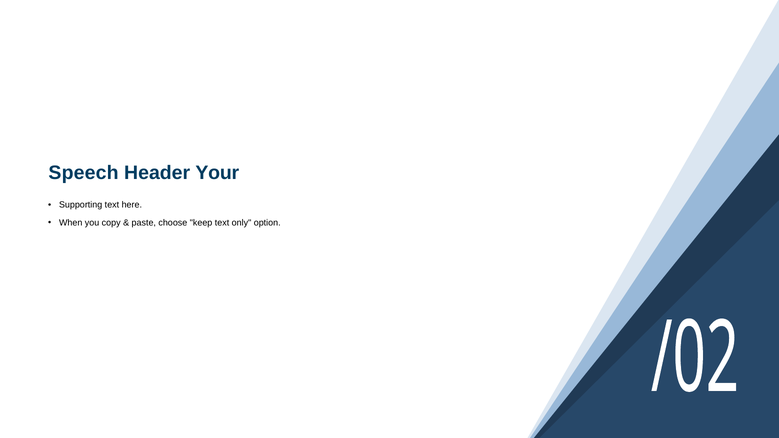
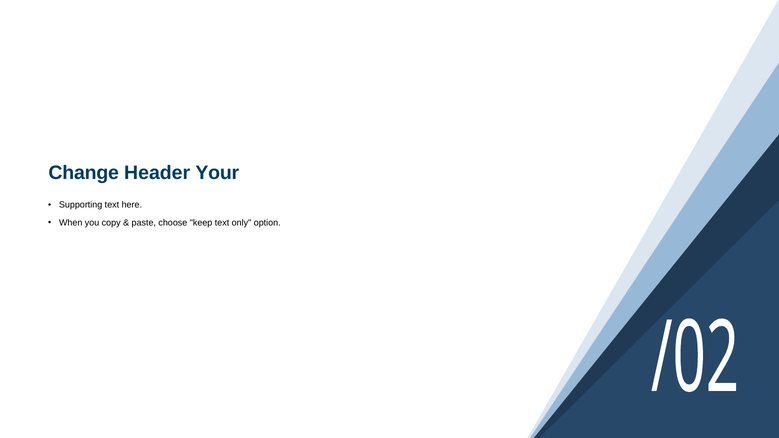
Speech: Speech -> Change (84, 173)
